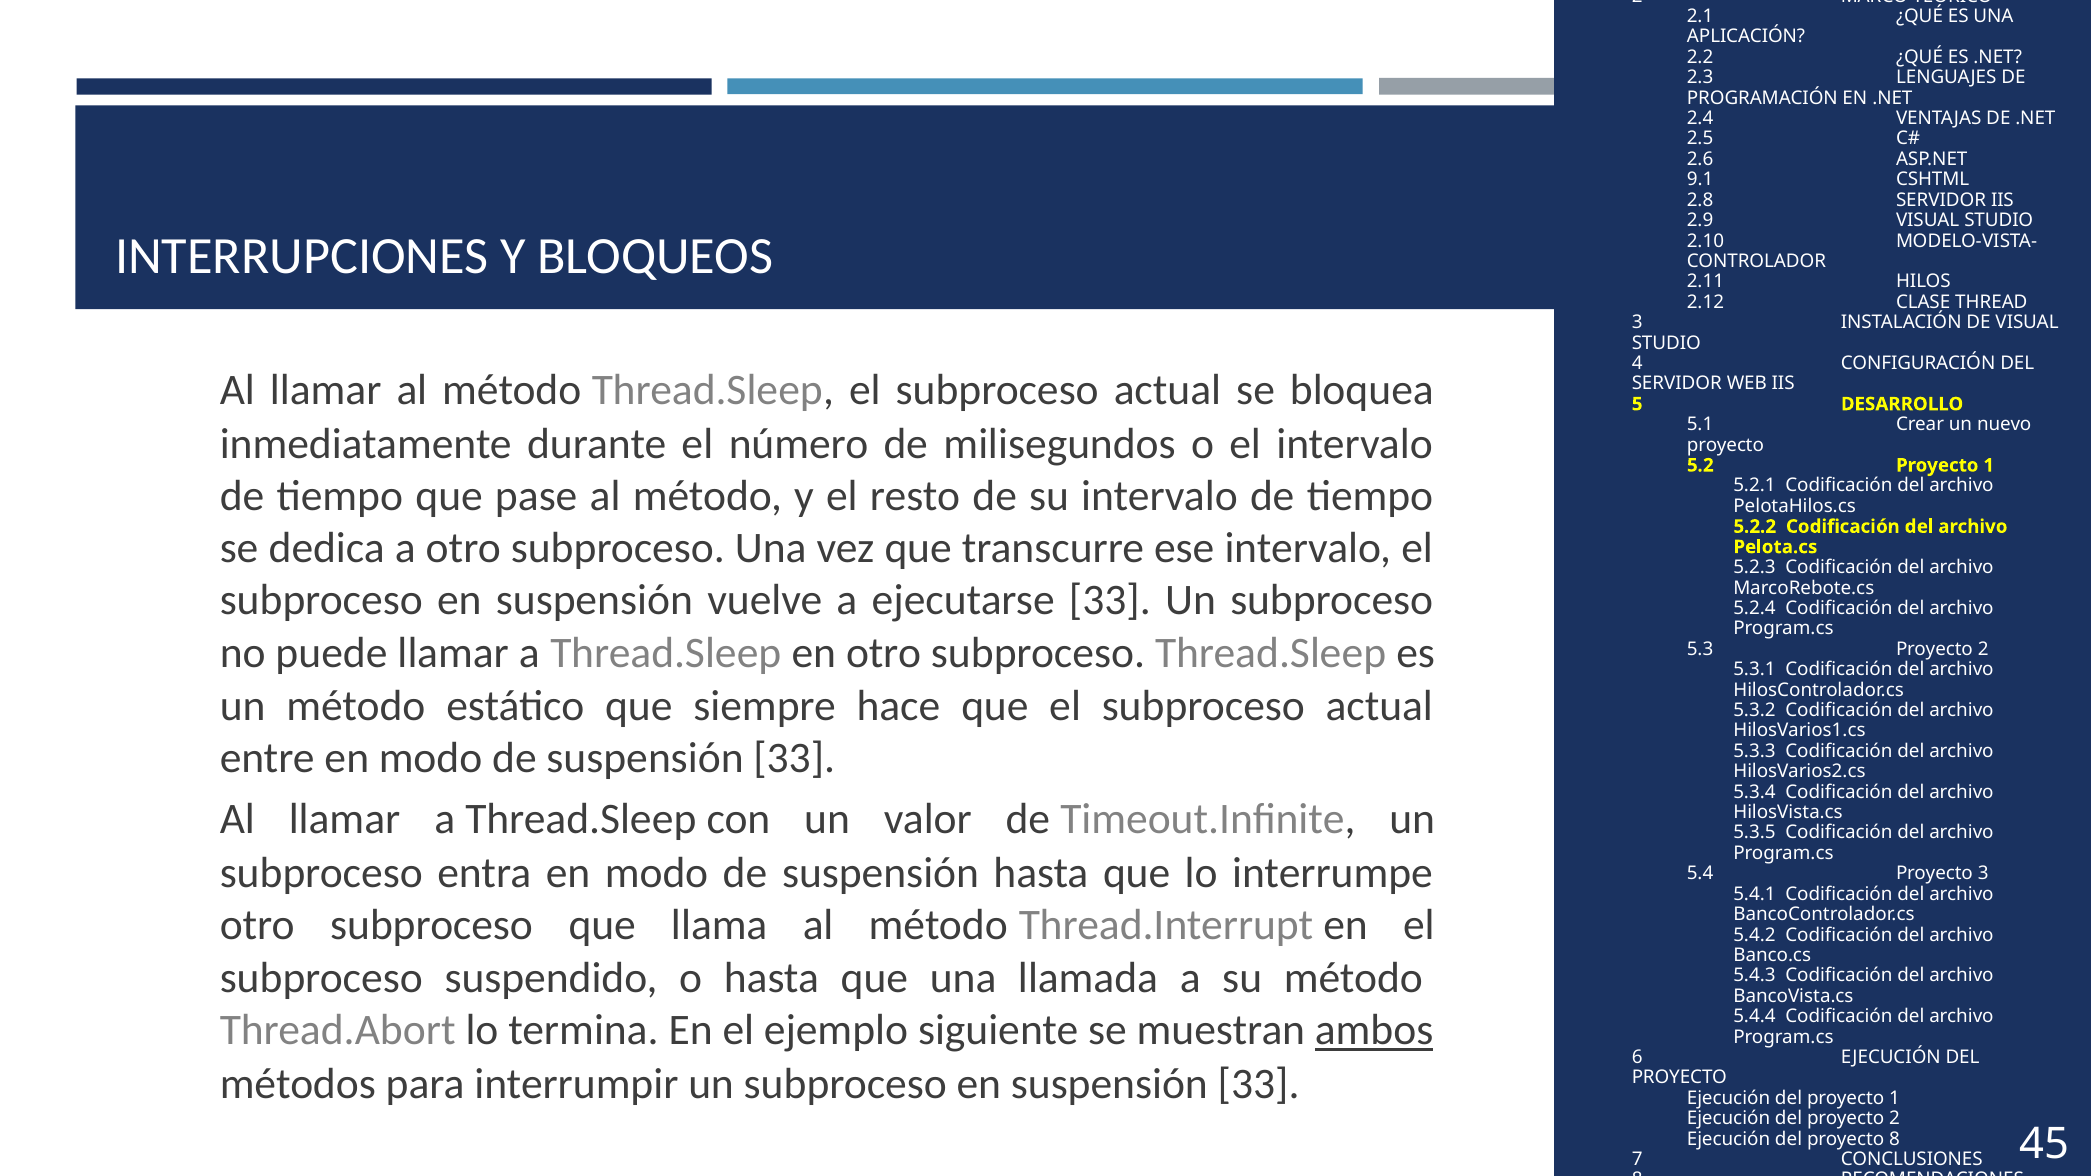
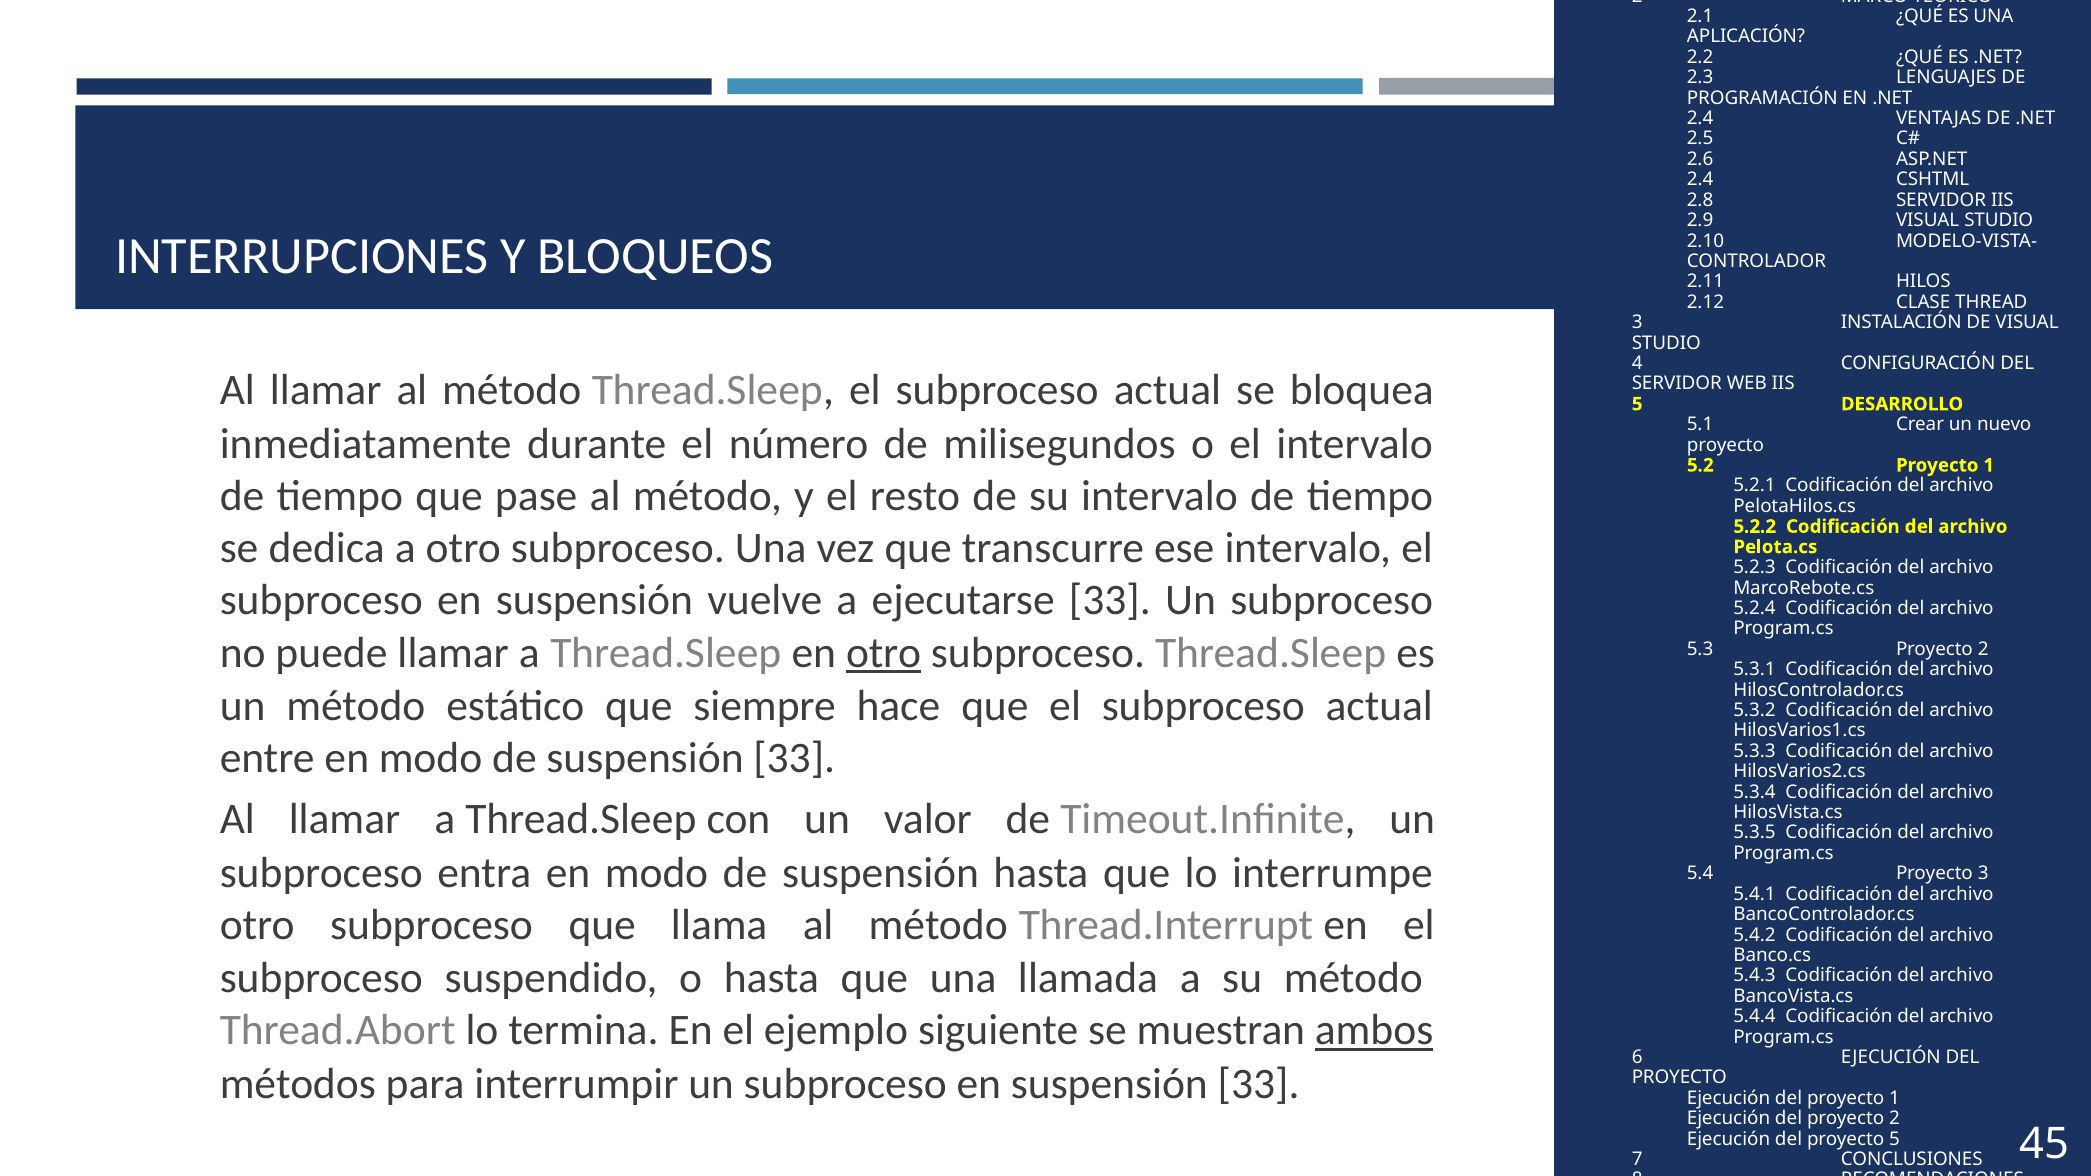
9.1: 9.1 -> 2.4 (1700, 180)
otro underline: none -> present (884, 653)
proyecto 8: 8 -> 5 (1894, 1139)
